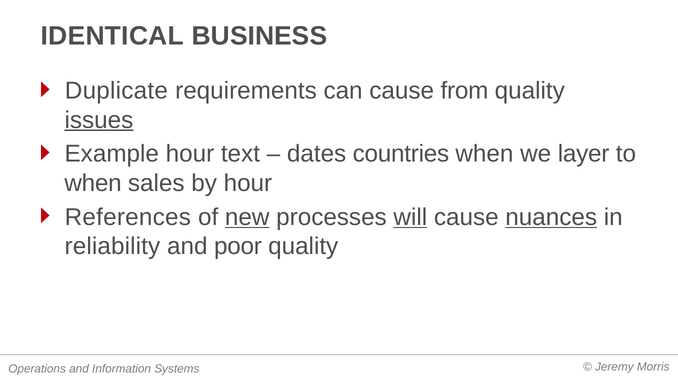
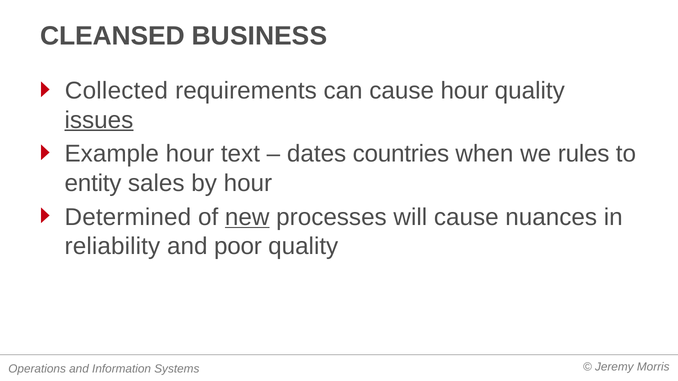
IDENTICAL: IDENTICAL -> CLEANSED (113, 36)
Duplicate: Duplicate -> Collected (116, 91)
cause from: from -> hour (465, 91)
layer: layer -> rules (584, 154)
when: when -> entity (93, 183)
References: References -> Determined (128, 217)
will underline: present -> none (410, 217)
nuances underline: present -> none (551, 217)
